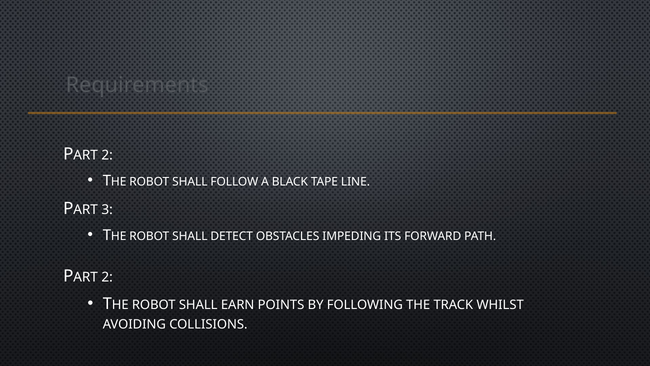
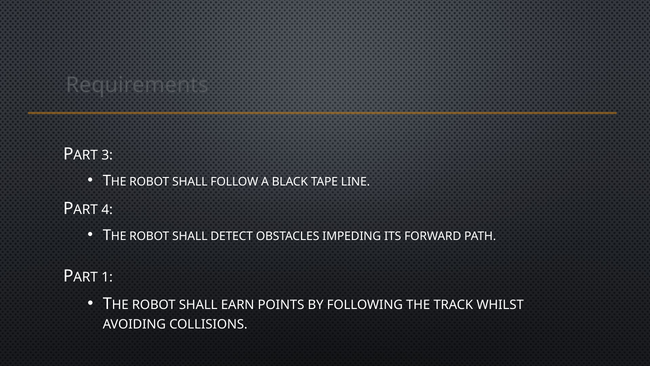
2: 2 -> 3 (107, 155)
3: 3 -> 4 (107, 209)
2: 2 -> 1 (107, 277)
